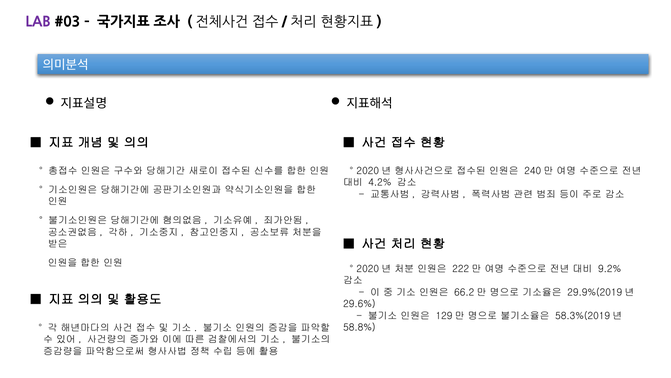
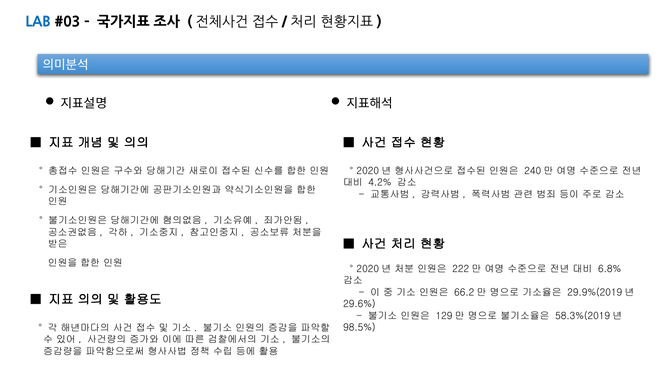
LAB colour: purple -> blue (38, 22)
9.2%: 9.2% -> 6.8% (610, 268)
58.8%: 58.8% -> 98.5% (359, 327)
